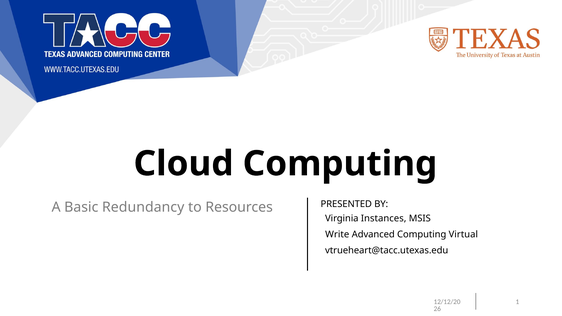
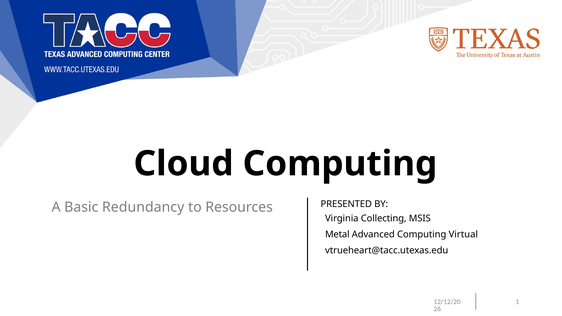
Instances: Instances -> Collecting (384, 218)
Write: Write -> Metal (337, 234)
